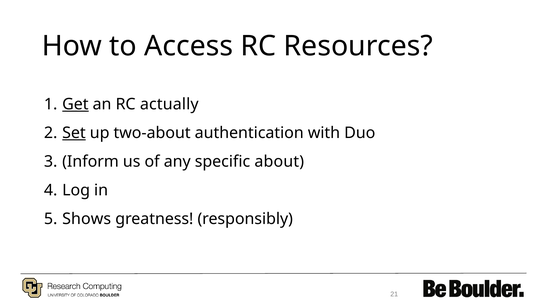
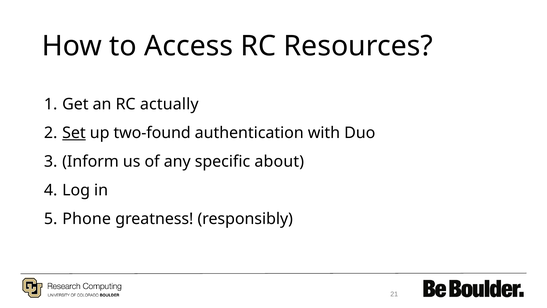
Get underline: present -> none (75, 104)
two-about: two-about -> two-found (152, 133)
Shows: Shows -> Phone (87, 219)
